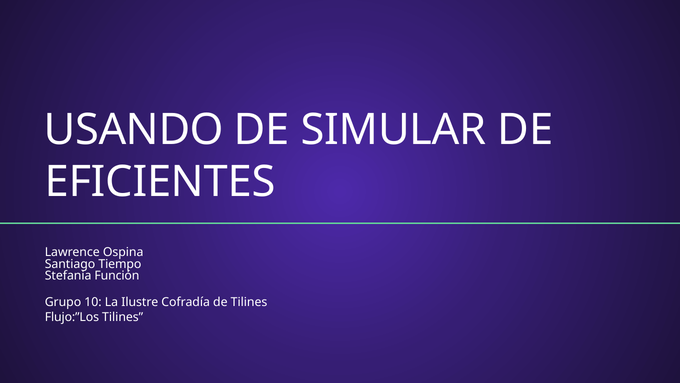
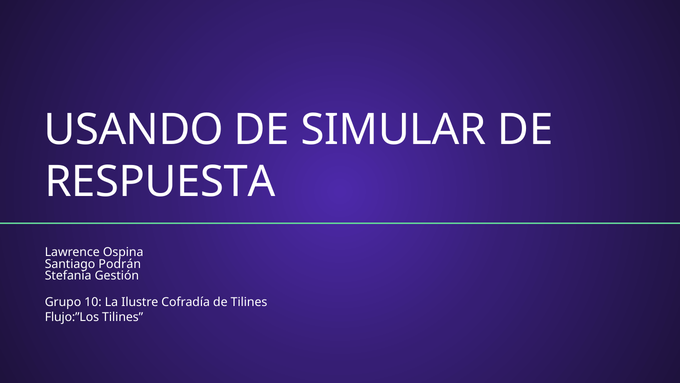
EFICIENTES: EFICIENTES -> RESPUESTA (160, 182)
Tiempo: Tiempo -> Podrán (120, 264)
Función: Función -> Gestión (117, 275)
